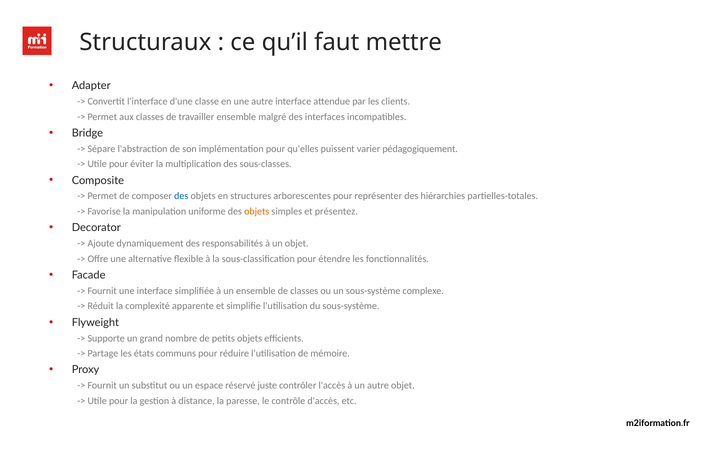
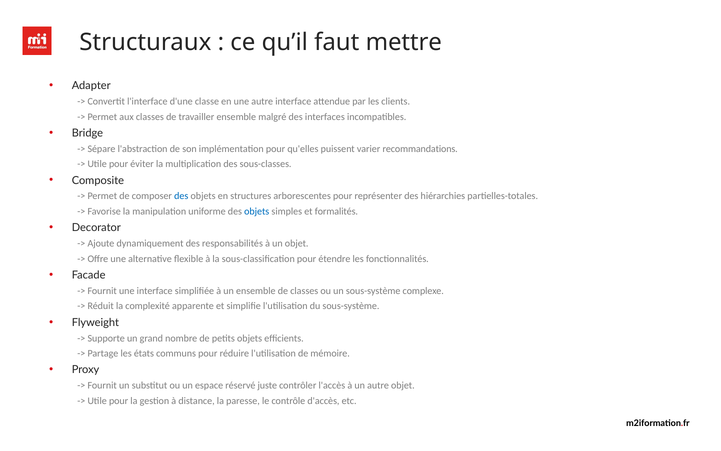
pédagogiquement: pédagogiquement -> recommandations (420, 149)
objets colour: orange -> blue (257, 211)
présentez: présentez -> formalités (336, 211)
